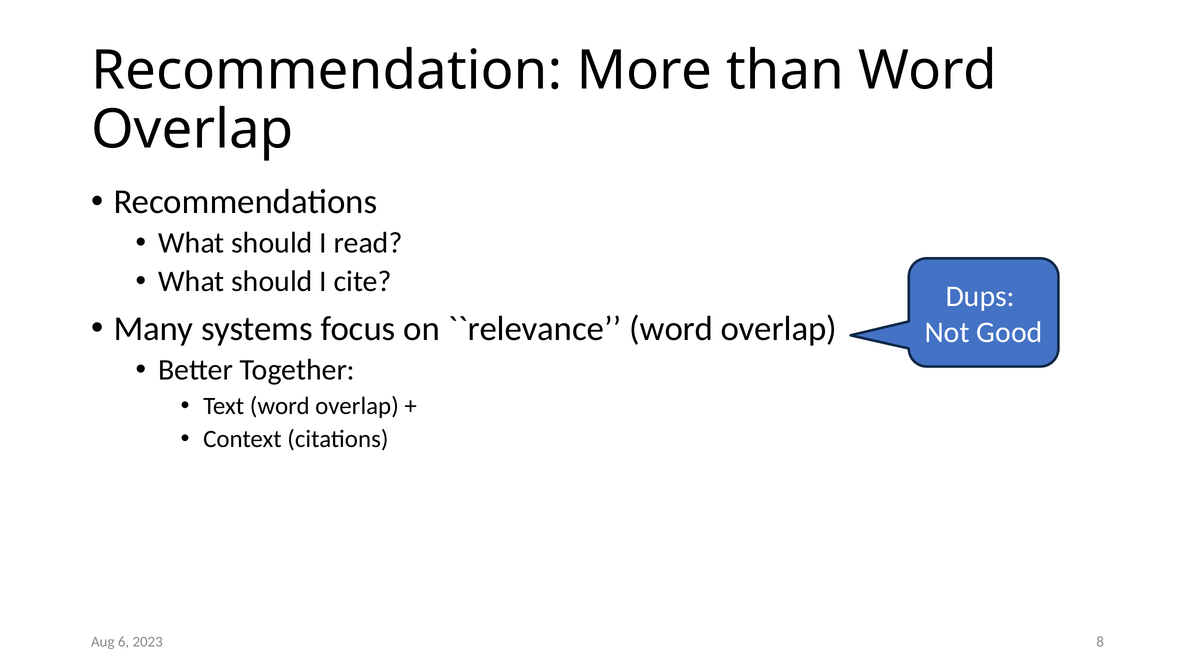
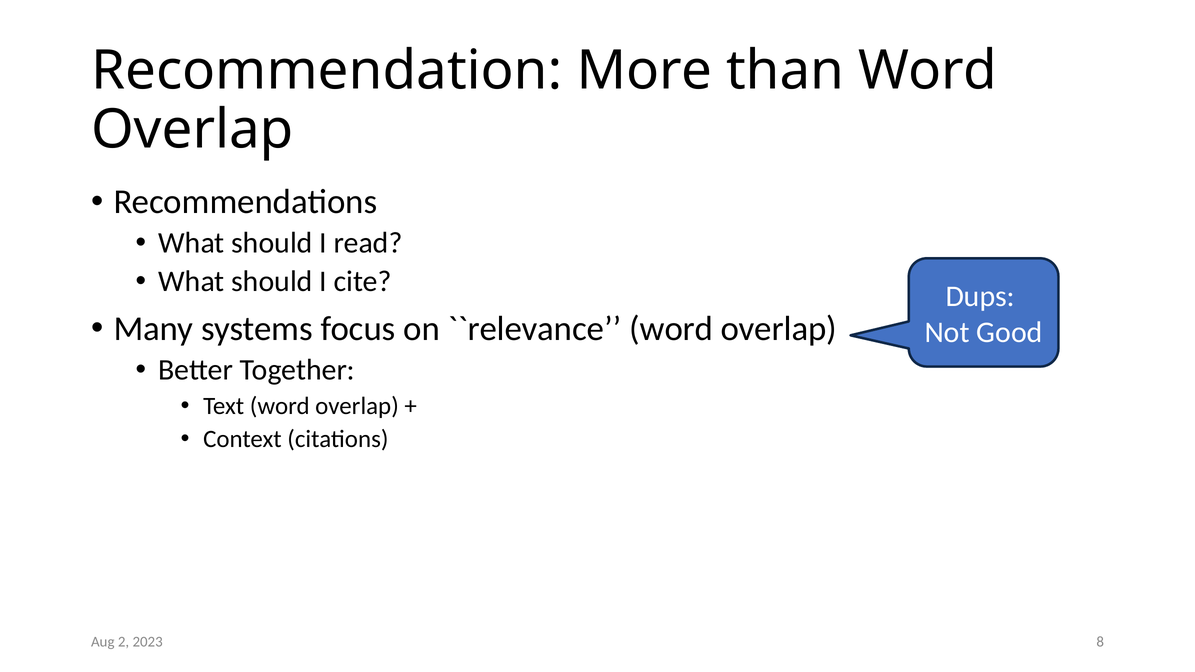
6: 6 -> 2 (124, 642)
